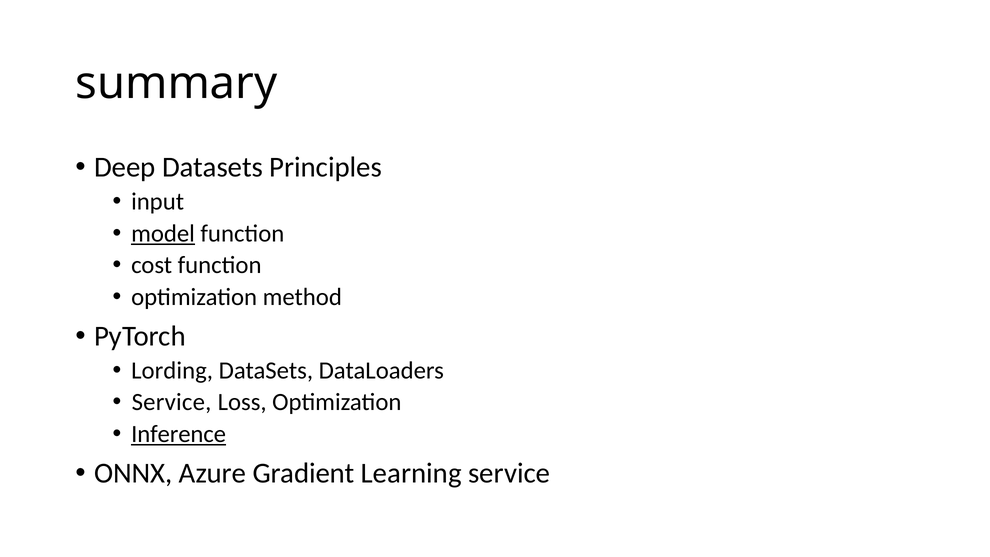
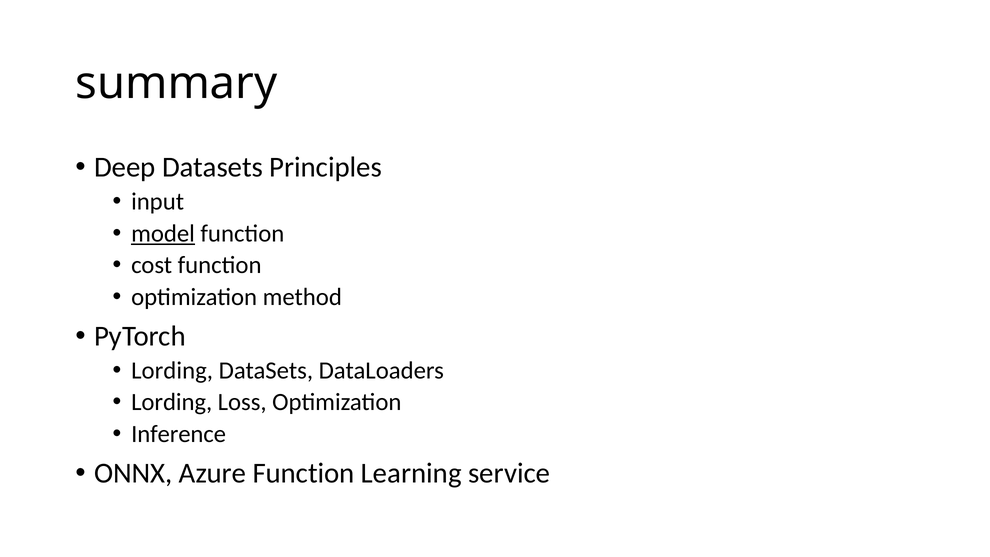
Service: Service -> Lording (172, 402)
Inference underline: present -> none (179, 434)
Azure Gradient: Gradient -> Function (304, 473)
